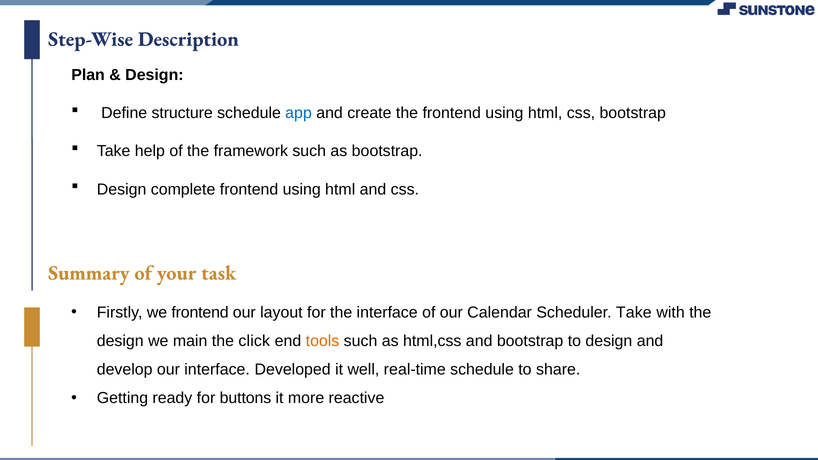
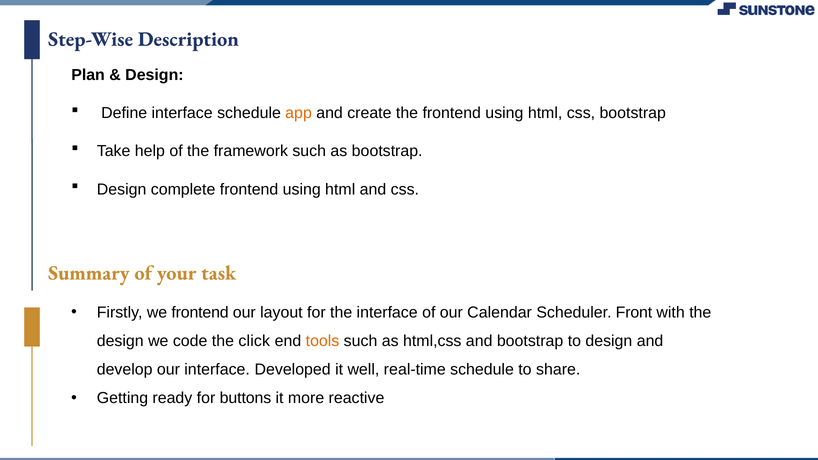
Define structure: structure -> interface (182, 113)
app colour: blue -> orange (299, 113)
Scheduler Take: Take -> Front (634, 312)
main: main -> code (190, 341)
